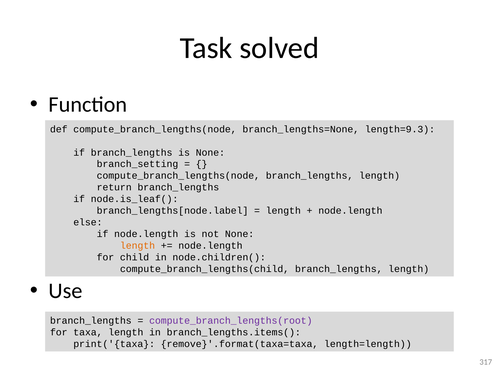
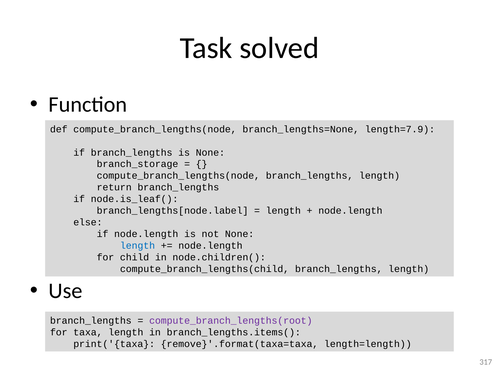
length=9.3: length=9.3 -> length=7.9 (400, 129)
branch_setting: branch_setting -> branch_storage (138, 164)
length colour: orange -> blue (138, 246)
